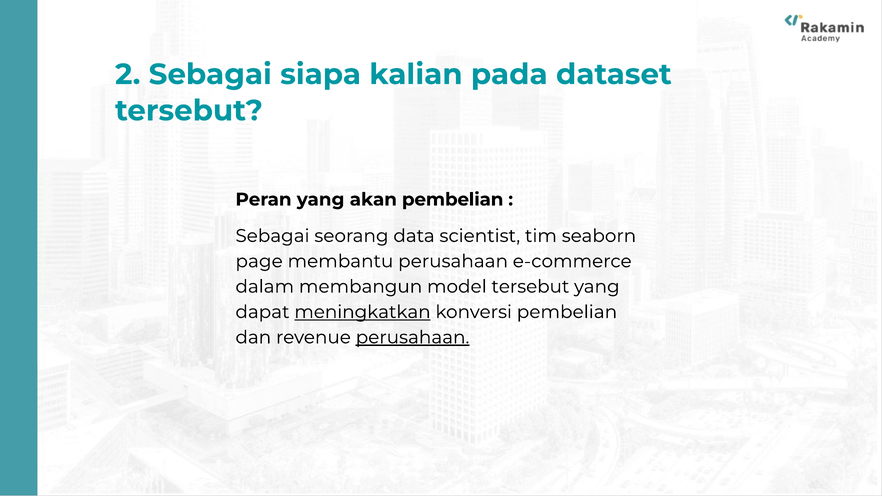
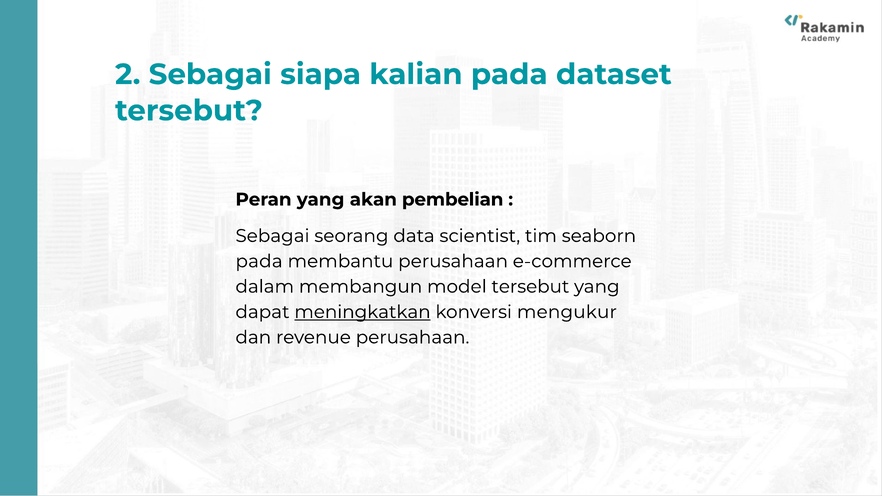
page: page -> pada (259, 261)
konversi pembelian: pembelian -> mengukur (567, 312)
perusahaan underline: present -> none (413, 337)
